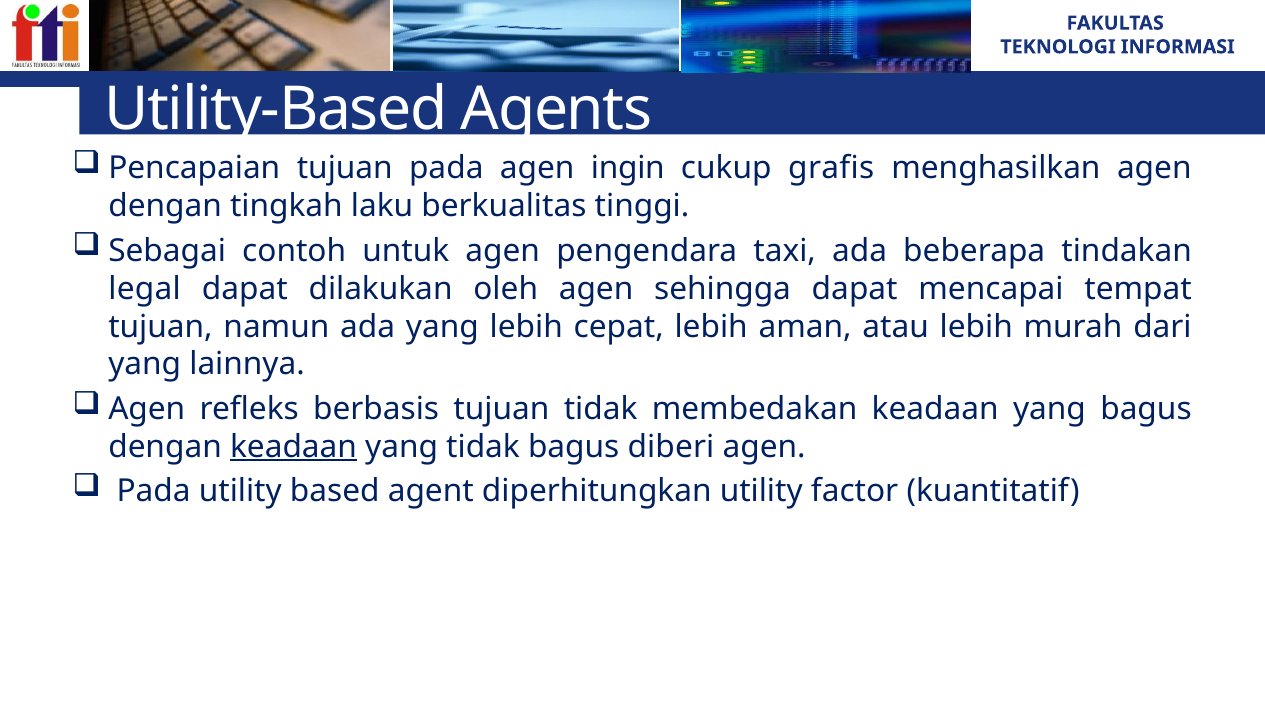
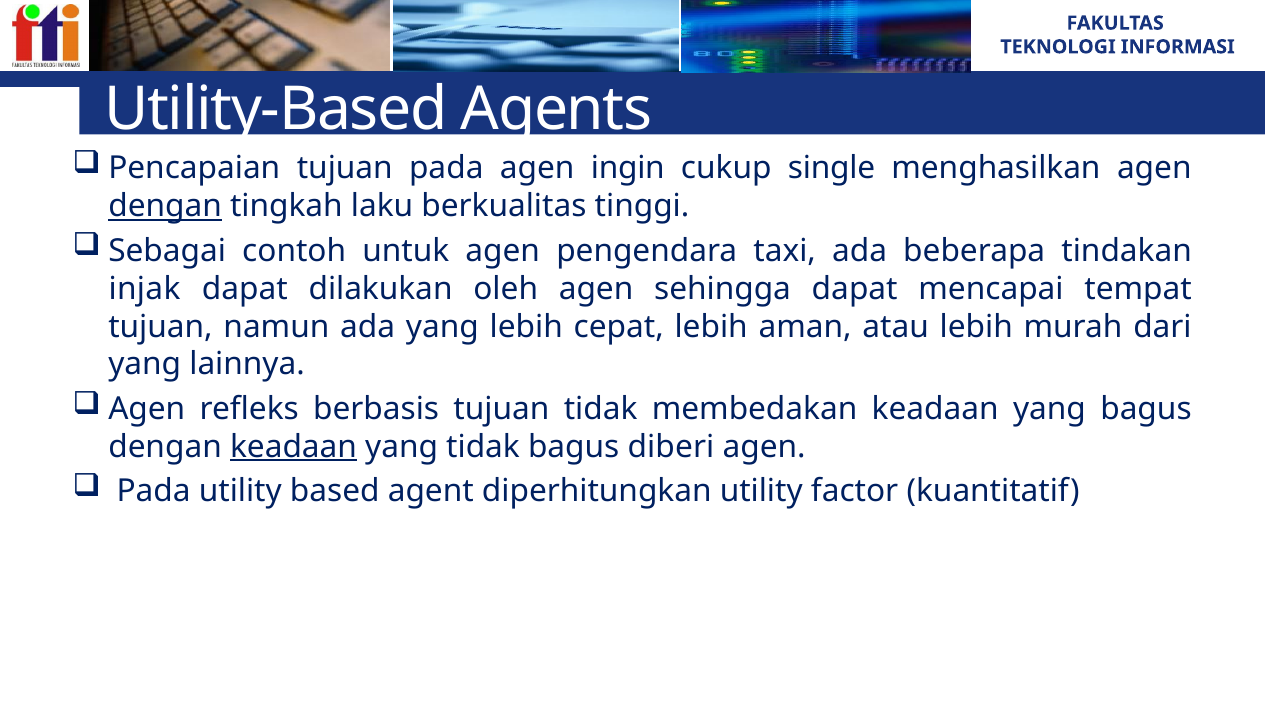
grafis: grafis -> single (832, 168)
dengan underline: none -> present (165, 206)
legal: legal -> injak (145, 288)
